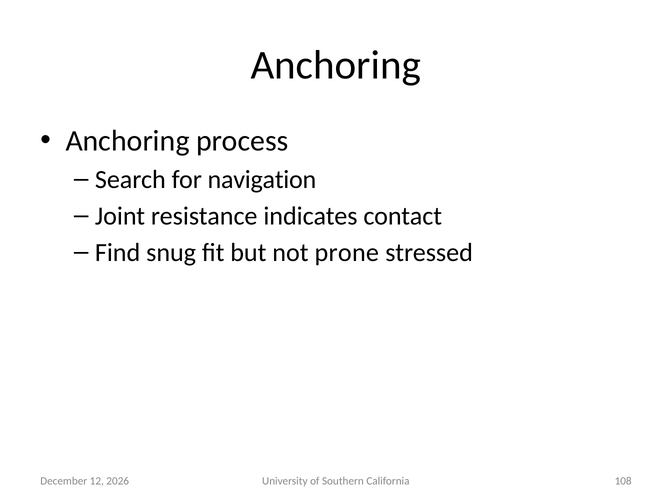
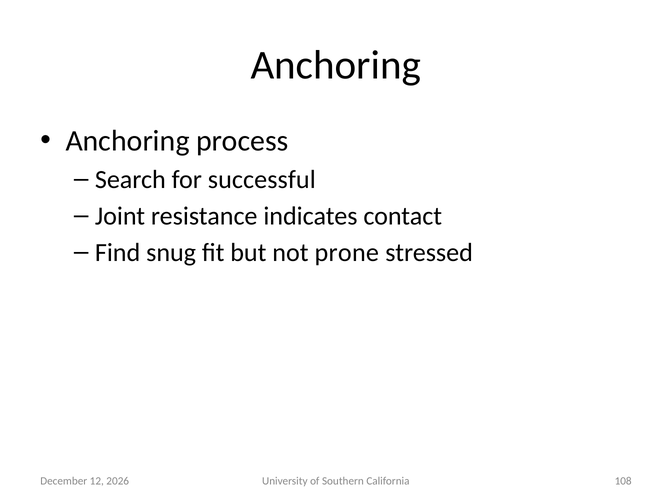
navigation: navigation -> successful (262, 180)
